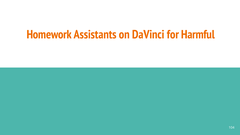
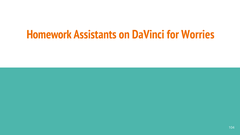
Harmful: Harmful -> Worries (198, 35)
